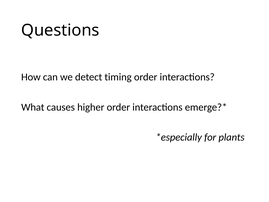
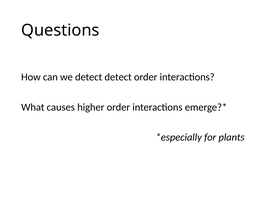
detect timing: timing -> detect (118, 77)
